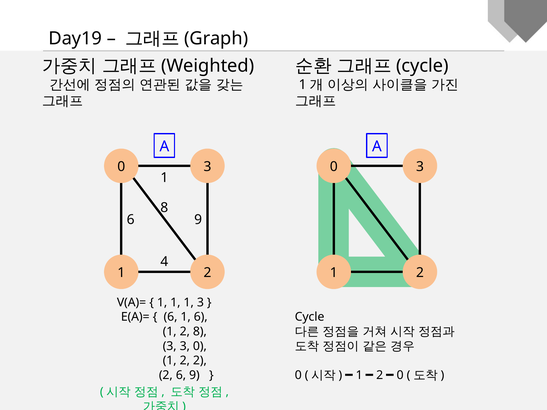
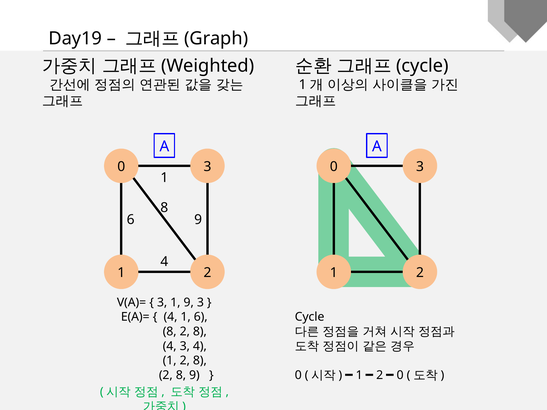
1: 1 -> 3 (162, 303)
1: 1 -> 9 (189, 303)
6: 6 -> 4 (171, 317)
1: 1 -> 8 (170, 332)
3: 3 -> 4 (170, 346)
3 0: 0 -> 4 (200, 346)
1 2 2: 2 -> 8 (200, 361)
6: 6 -> 8 (181, 375)
